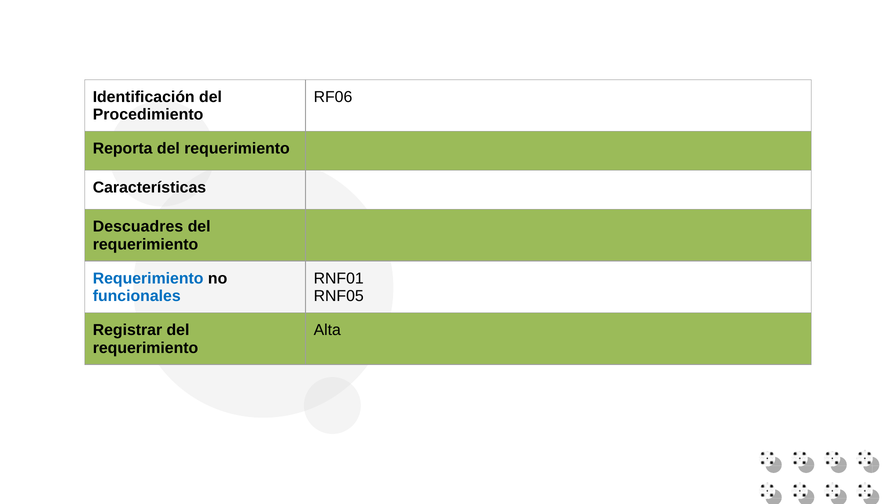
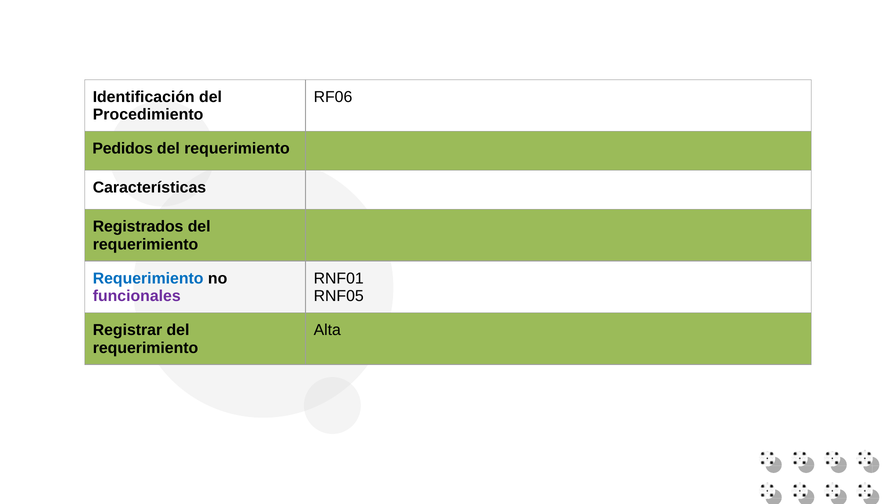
Reporta: Reporta -> Pedidos (123, 149)
Descuadres: Descuadres -> Registrados (138, 227)
funcionales colour: blue -> purple (137, 296)
